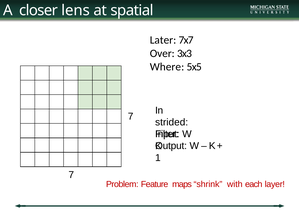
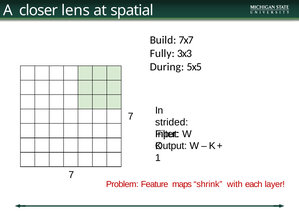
Later: Later -> Build (163, 40)
Over: Over -> Fully (162, 53)
Where: Where -> During (167, 67)
